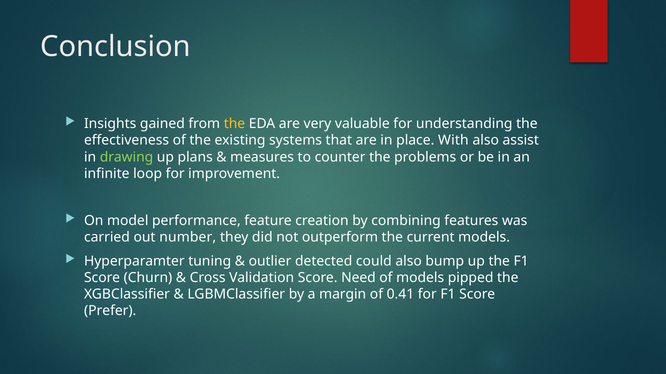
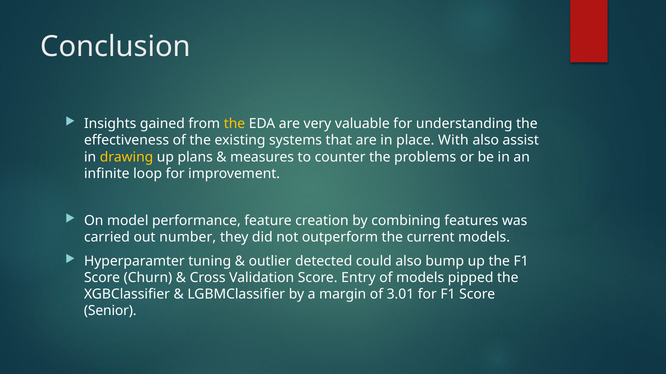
drawing colour: light green -> yellow (127, 157)
Need: Need -> Entry (358, 278)
0.41: 0.41 -> 3.01 (400, 295)
Prefer: Prefer -> Senior (110, 311)
